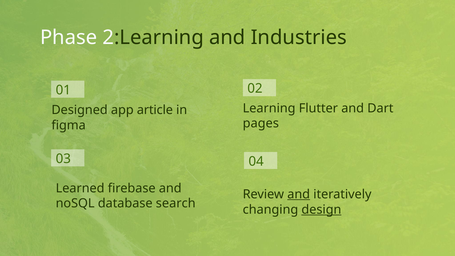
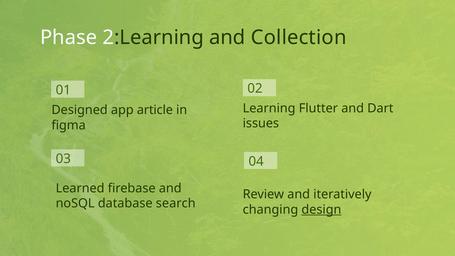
Industries: Industries -> Collection (299, 38)
pages: pages -> issues (261, 123)
and underline: present -> none (299, 194)
